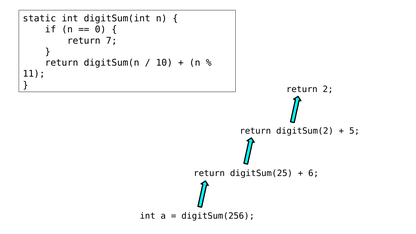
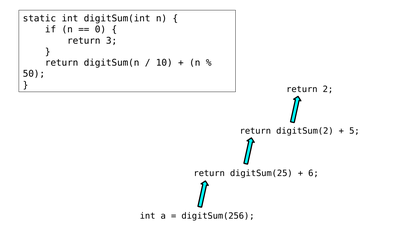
7: 7 -> 3 (112, 41)
11: 11 -> 50 (34, 74)
